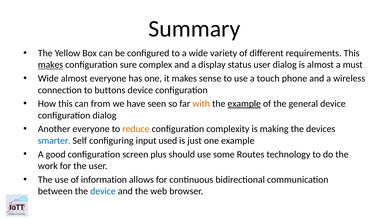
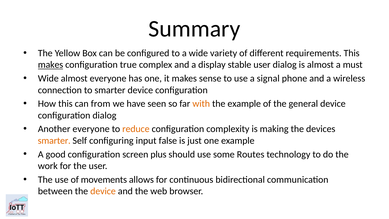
sure: sure -> true (128, 65)
status: status -> stable (240, 65)
touch: touch -> signal (268, 78)
to buttons: buttons -> smarter (110, 90)
example underline: present -> none (244, 104)
smarter colour: blue -> orange (54, 141)
used: used -> false (168, 141)
information: information -> movements (104, 179)
device colour: blue -> orange (103, 191)
